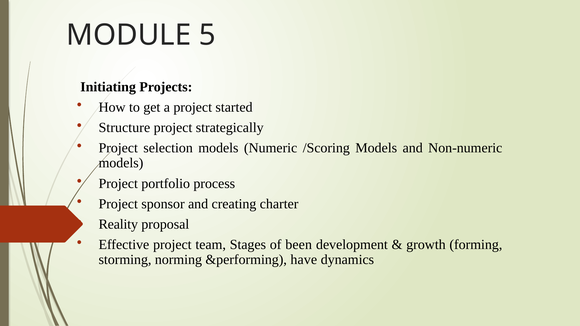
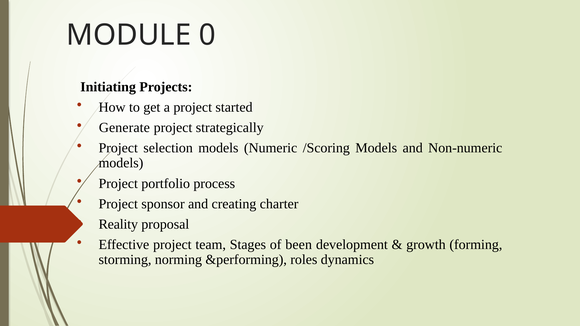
5: 5 -> 0 (207, 35)
Structure: Structure -> Generate (124, 128)
have: have -> roles (304, 260)
